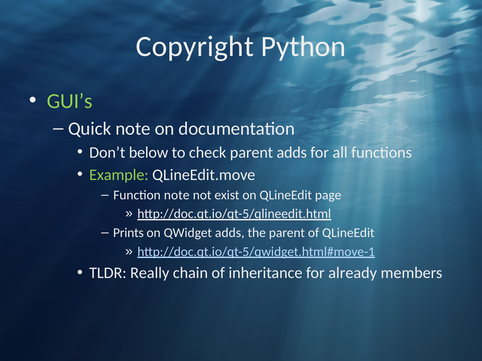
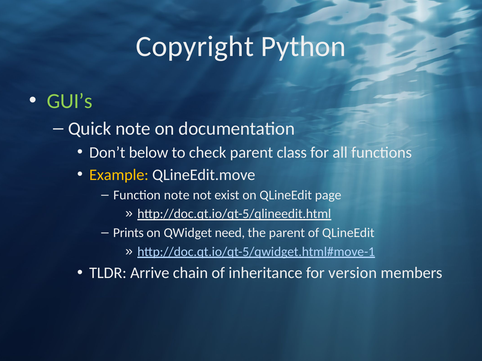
parent adds: adds -> class (292, 153)
Example colour: light green -> yellow (119, 175)
QWidget adds: adds -> need (230, 233)
Really: Really -> Arrive (150, 273)
already: already -> version (353, 273)
